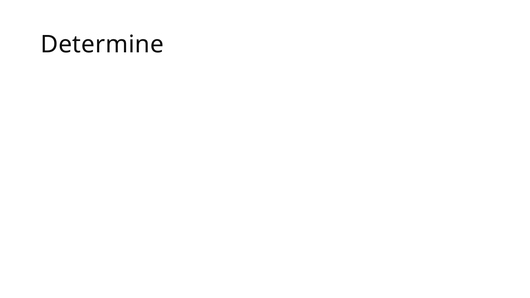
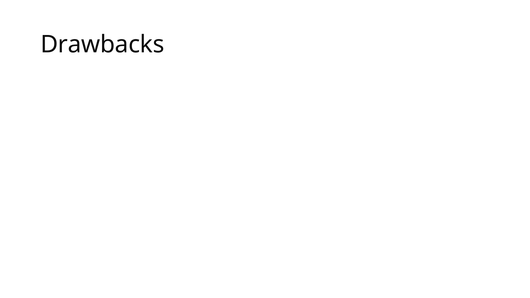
Determine: Determine -> Drawbacks (102, 45)
